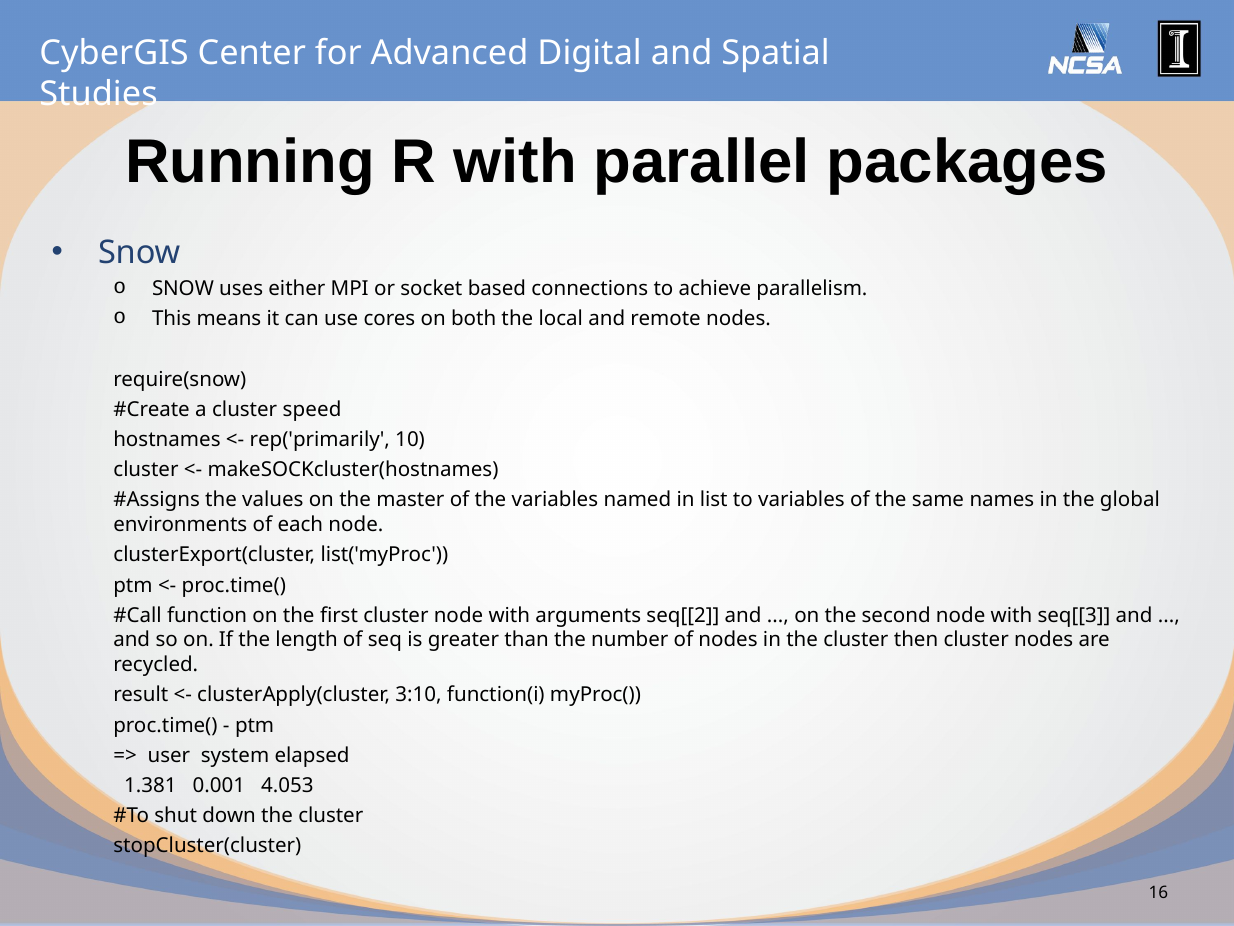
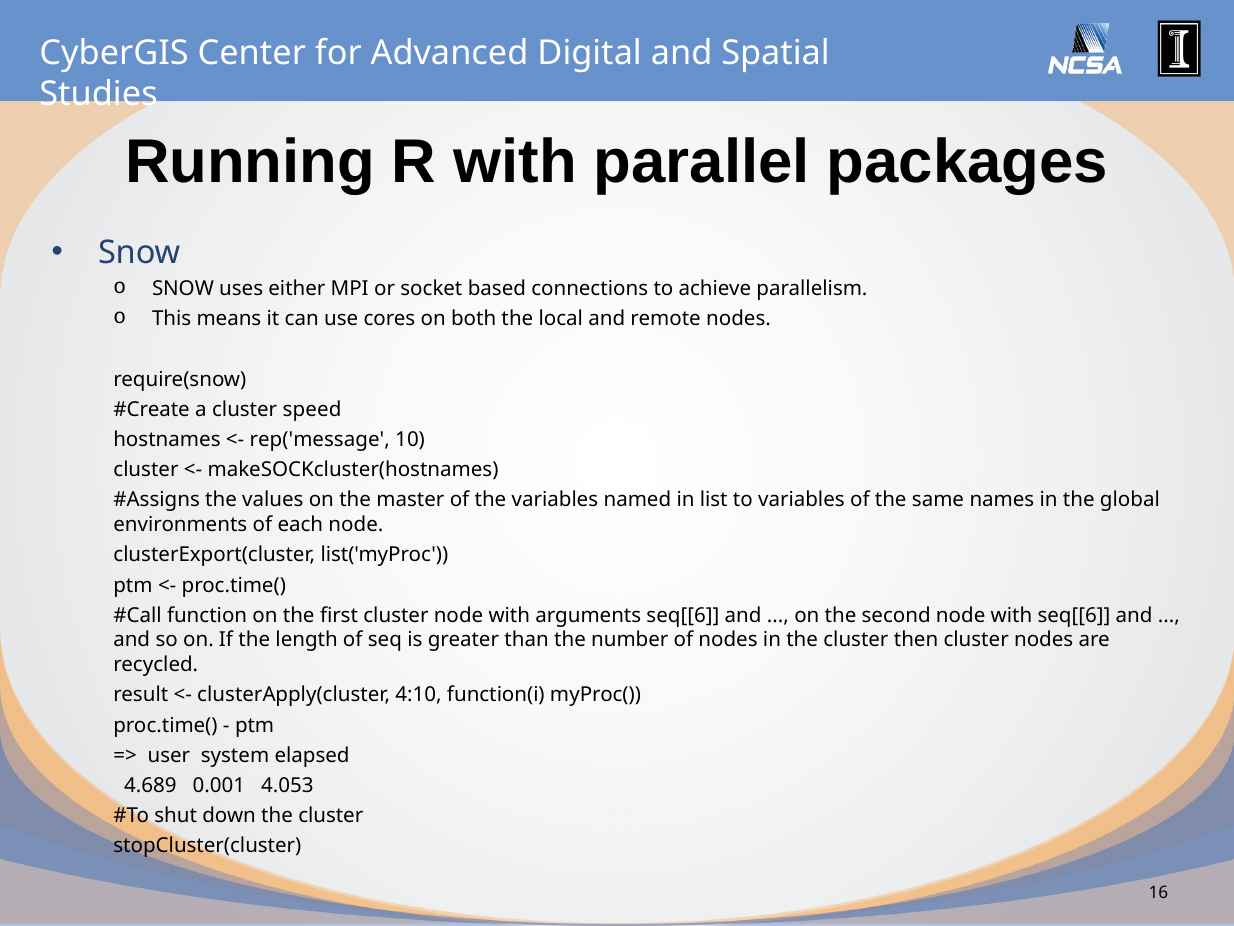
rep('primarily: rep('primarily -> rep('message (320, 440)
arguments seq[[2: seq[[2 -> seq[[6 (683, 615)
with seq[[3: seq[[3 -> seq[[6 (1074, 615)
3:10: 3:10 -> 4:10 (419, 695)
1.381: 1.381 -> 4.689 (150, 785)
